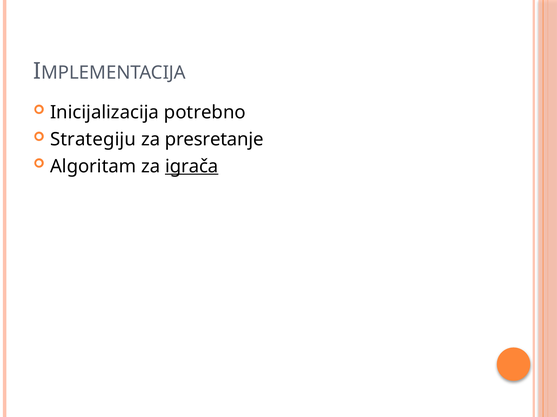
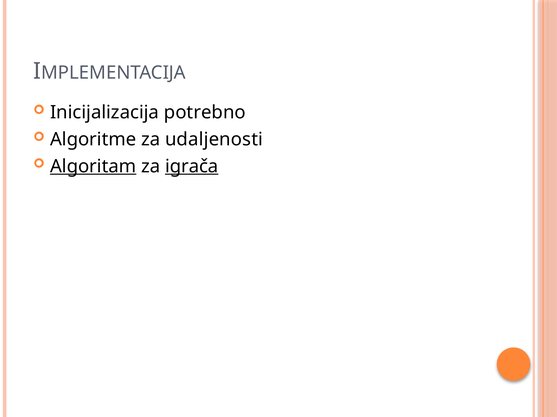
Strategiju: Strategiju -> Algoritme (93, 140)
presretanje: presretanje -> udaljenosti (214, 140)
Algoritam underline: none -> present (93, 167)
